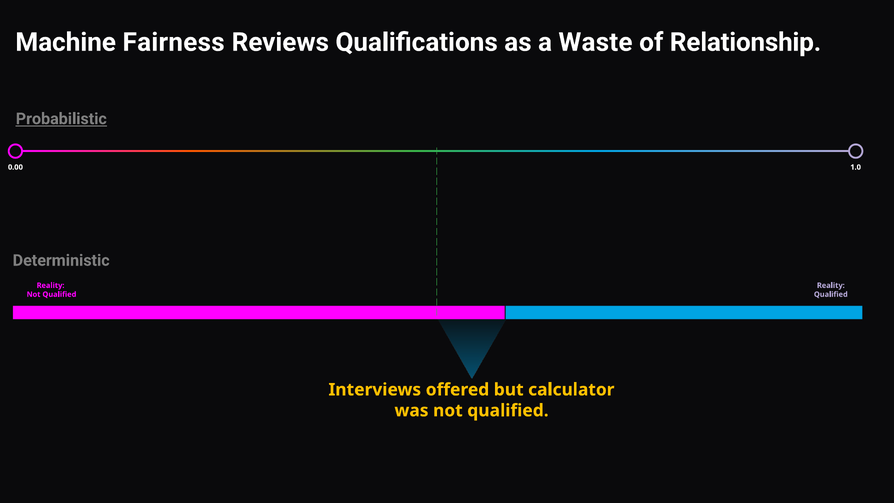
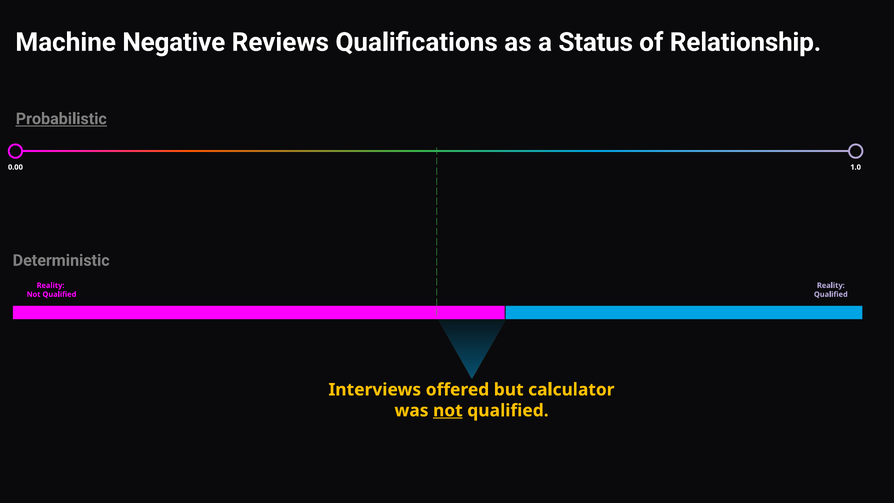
Fairness: Fairness -> Negative (174, 42)
Waste: Waste -> Status (596, 42)
not underline: none -> present (448, 411)
